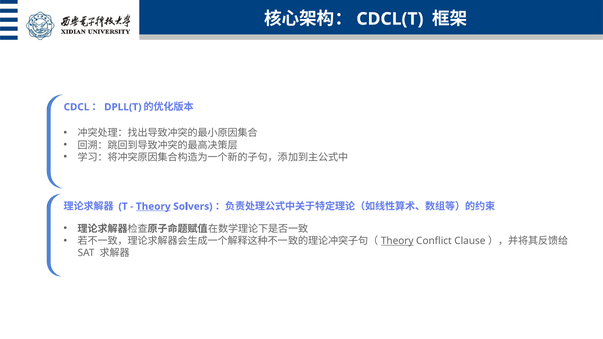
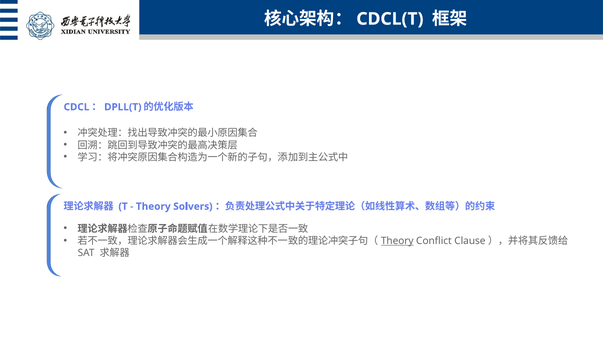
Theory underline: present -> none (153, 207)
